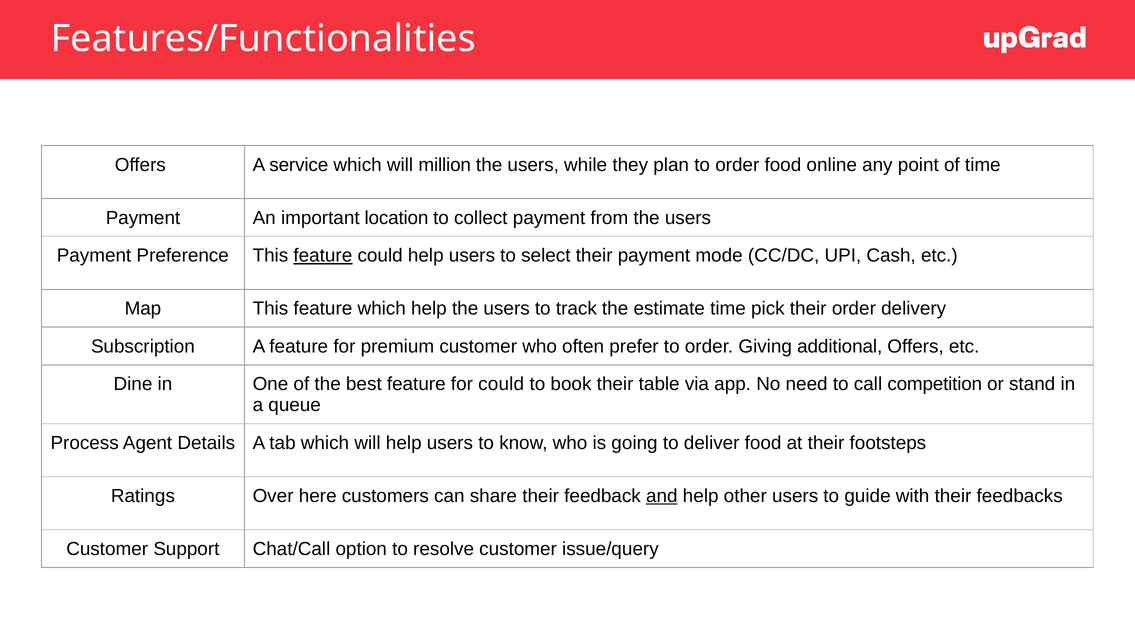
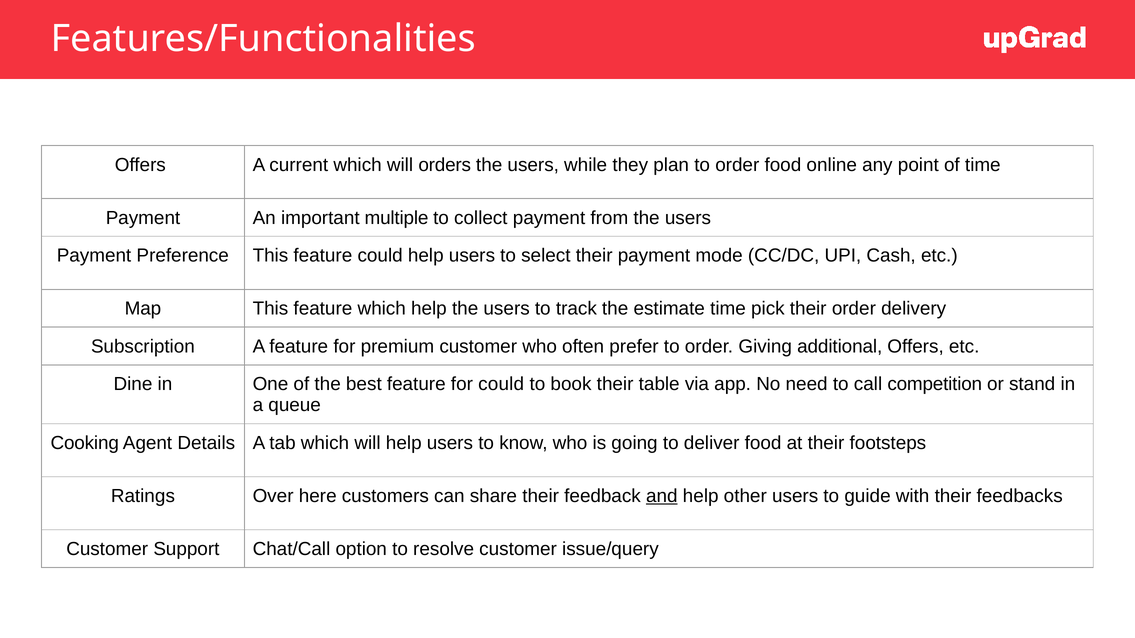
service: service -> current (299, 165)
million: million -> orders (445, 165)
location: location -> multiple (397, 218)
feature underline: present -> none (323, 256)
Process: Process -> Cooking (85, 443)
